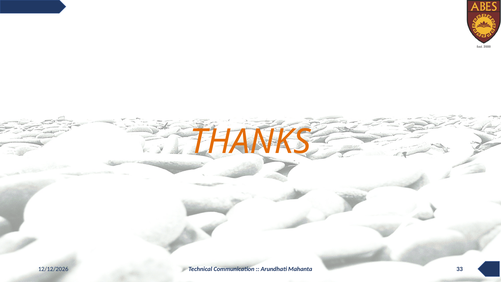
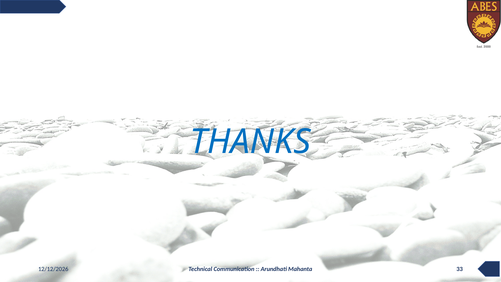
THANKS colour: orange -> blue (250, 142)
